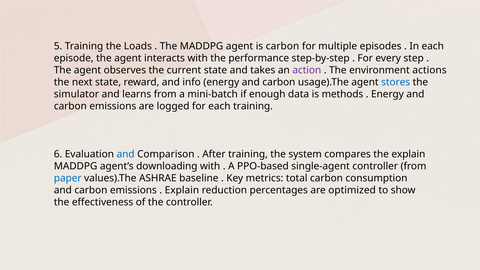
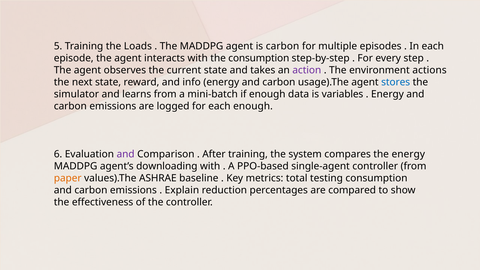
the performance: performance -> consumption (259, 58)
methods: methods -> variables (343, 94)
each training: training -> enough (253, 106)
and colour: blue -> purple (126, 154)
the explain: explain -> energy (408, 154)
paper colour: blue -> orange (68, 178)
total carbon: carbon -> testing (326, 178)
optimized: optimized -> compared (352, 190)
